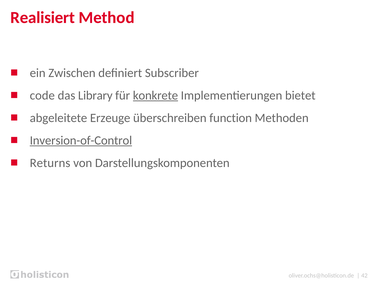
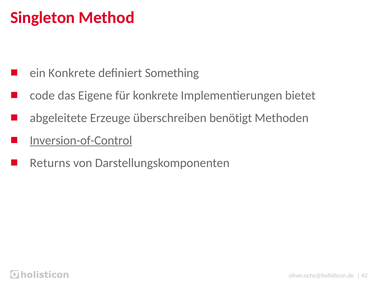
Realisiert: Realisiert -> Singleton (43, 18)
ein Zwischen: Zwischen -> Konkrete (72, 73)
Subscriber: Subscriber -> Something (172, 73)
Library: Library -> Eigene (95, 95)
konkrete underline: present -> none (155, 95)
function: function -> benötigt (231, 118)
